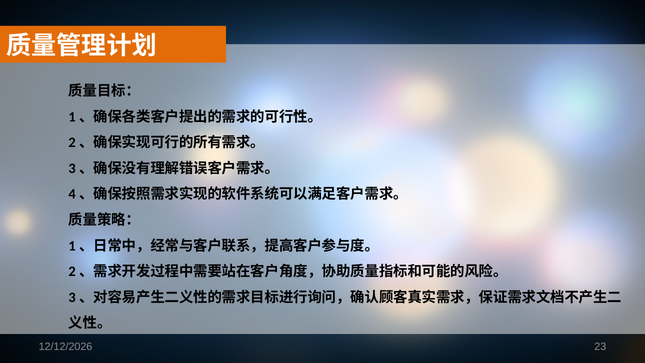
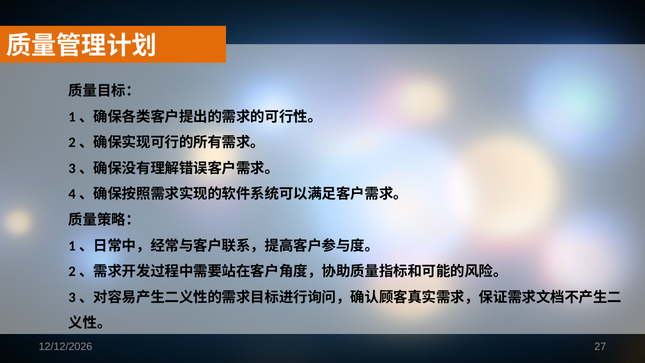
23: 23 -> 27 (600, 347)
